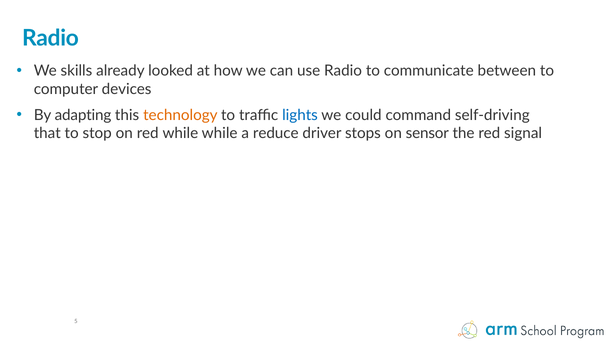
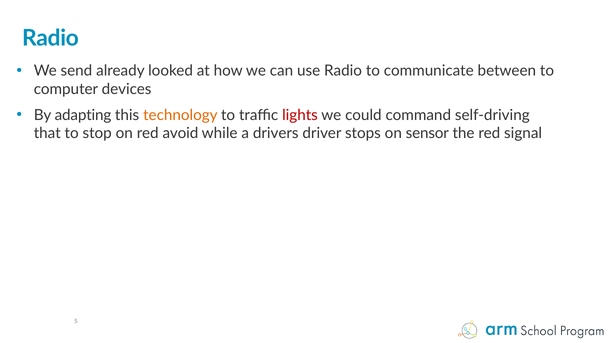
skills: skills -> send (76, 71)
lights colour: blue -> red (300, 115)
red while: while -> avoid (180, 133)
reduce: reduce -> drivers (276, 133)
